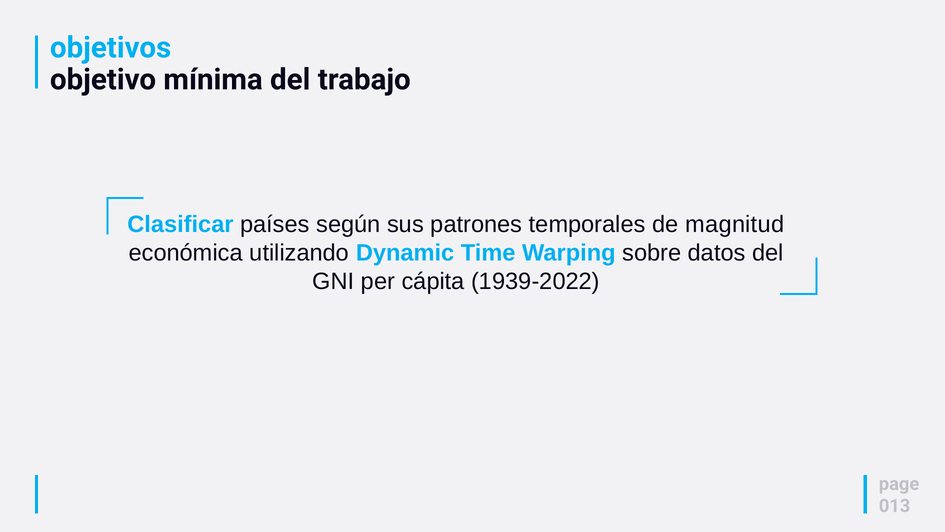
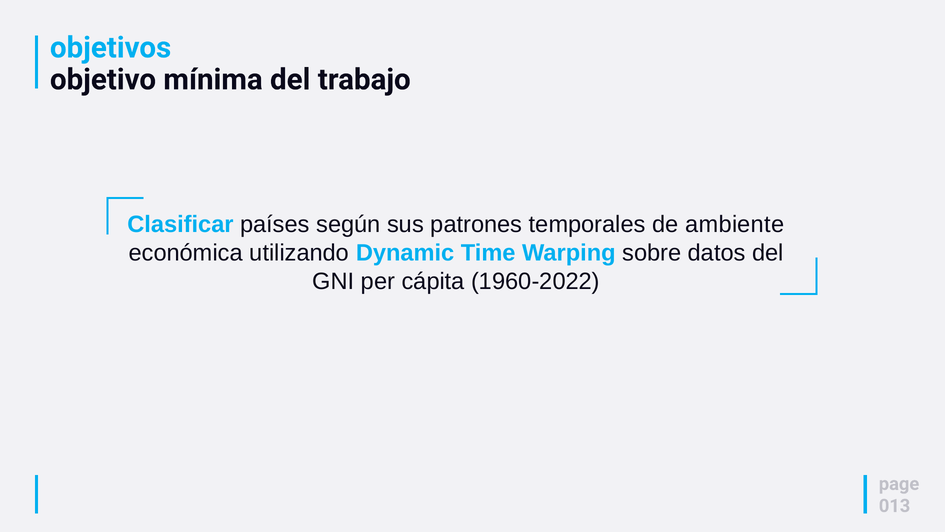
magnitud: magnitud -> ambiente (735, 224)
1939-2022: 1939-2022 -> 1960-2022 (535, 281)
